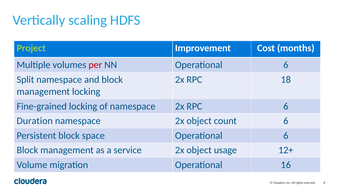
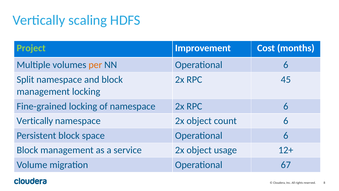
per colour: red -> orange (95, 65)
18: 18 -> 45 (286, 79)
Duration: Duration -> Vertically (35, 121)
16: 16 -> 67 (286, 165)
